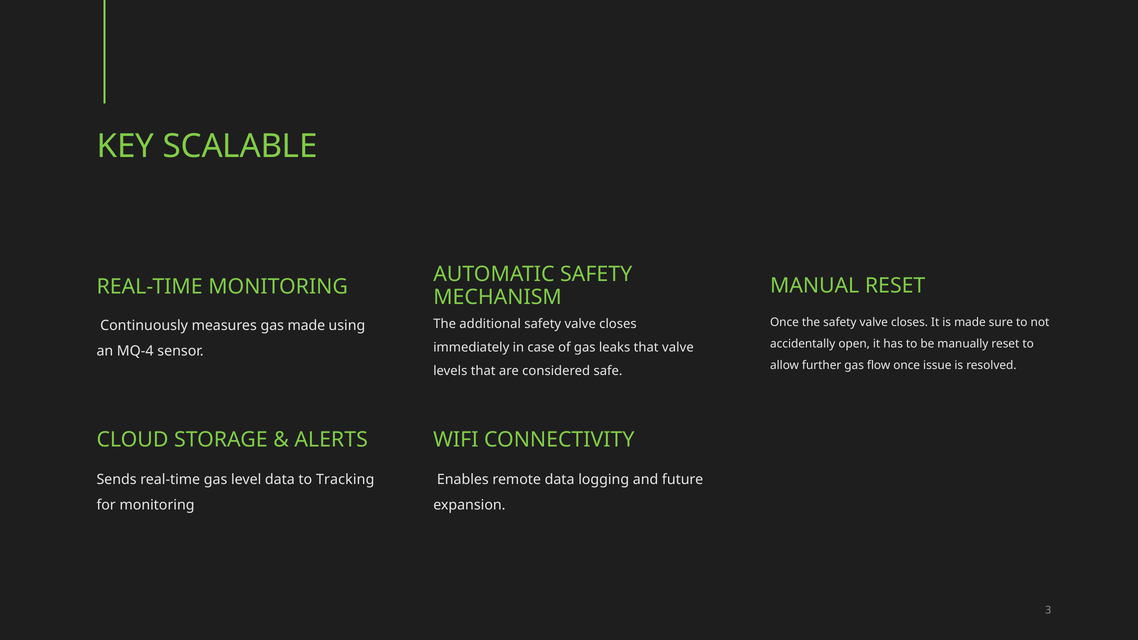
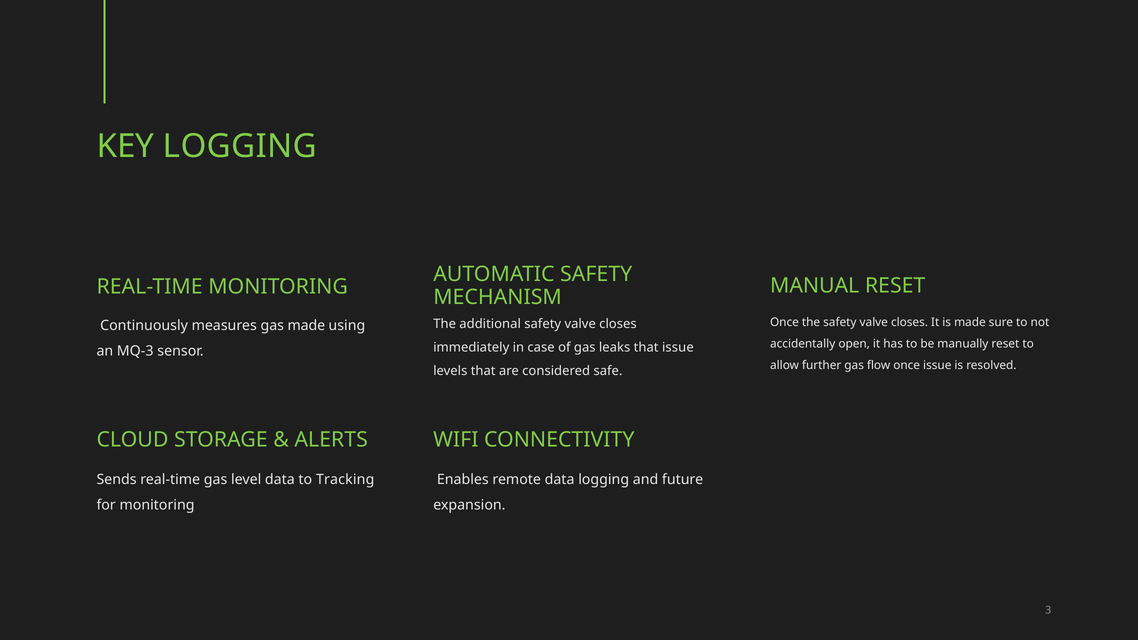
KEY SCALABLE: SCALABLE -> LOGGING (240, 147)
that valve: valve -> issue (678, 348)
MQ-4: MQ-4 -> MQ-3 (135, 351)
